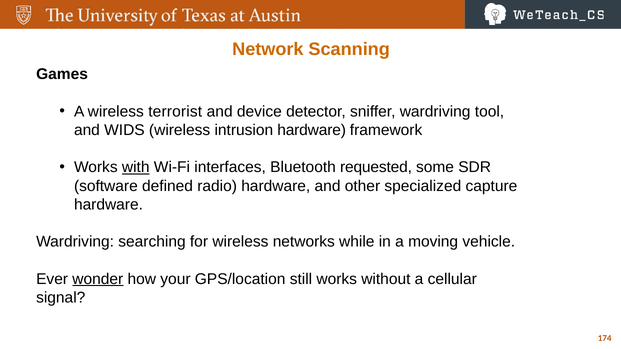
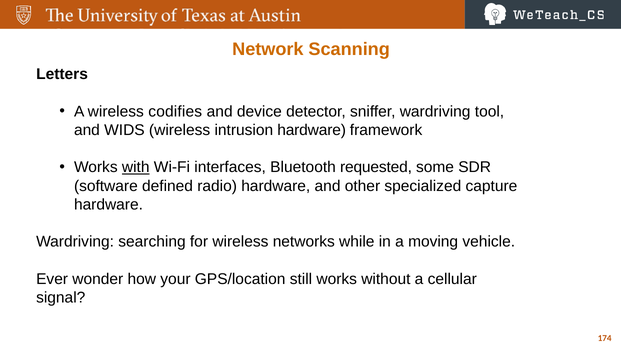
Games: Games -> Letters (62, 74)
terrorist: terrorist -> codifies (175, 112)
wonder underline: present -> none (98, 279)
